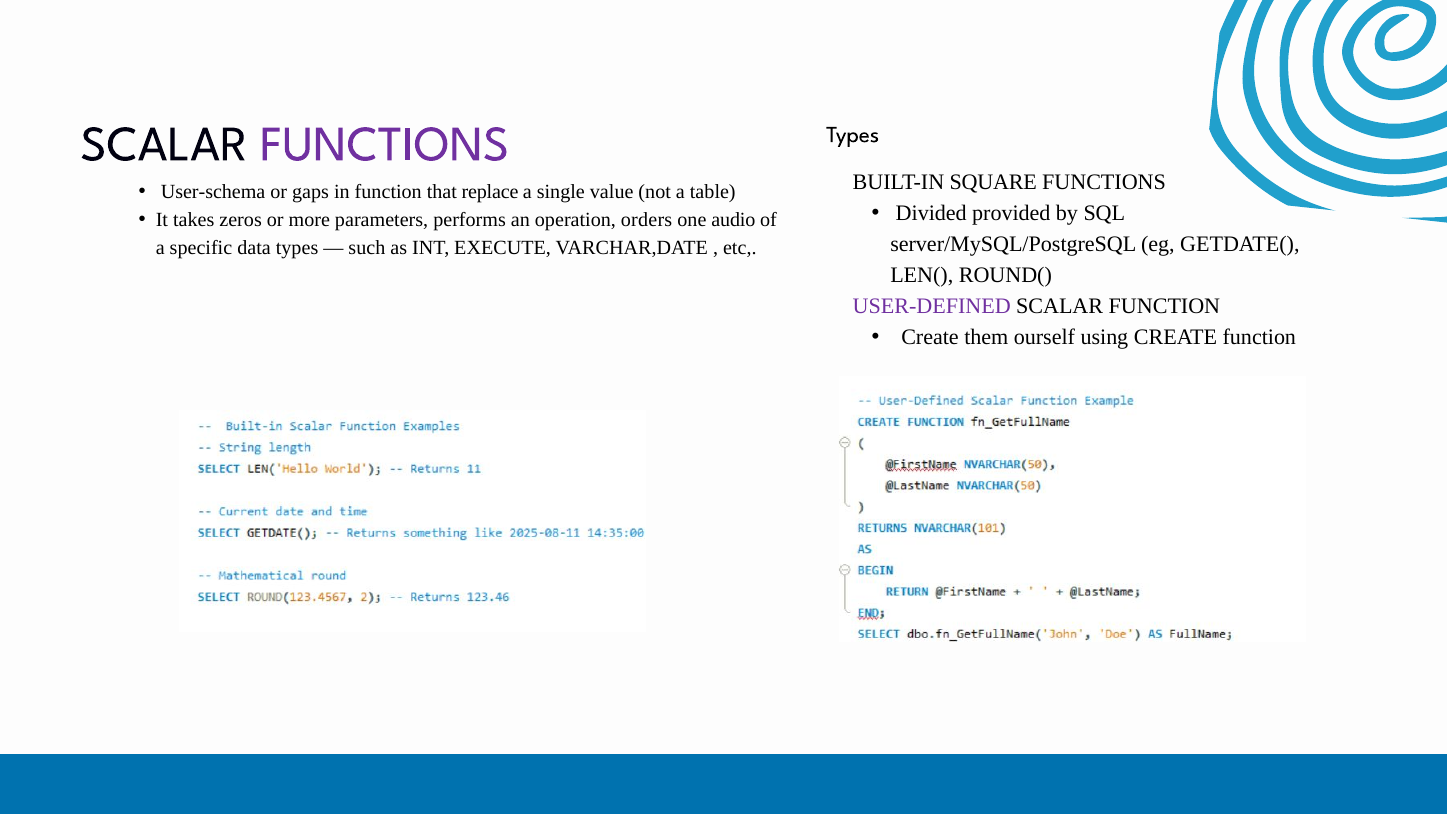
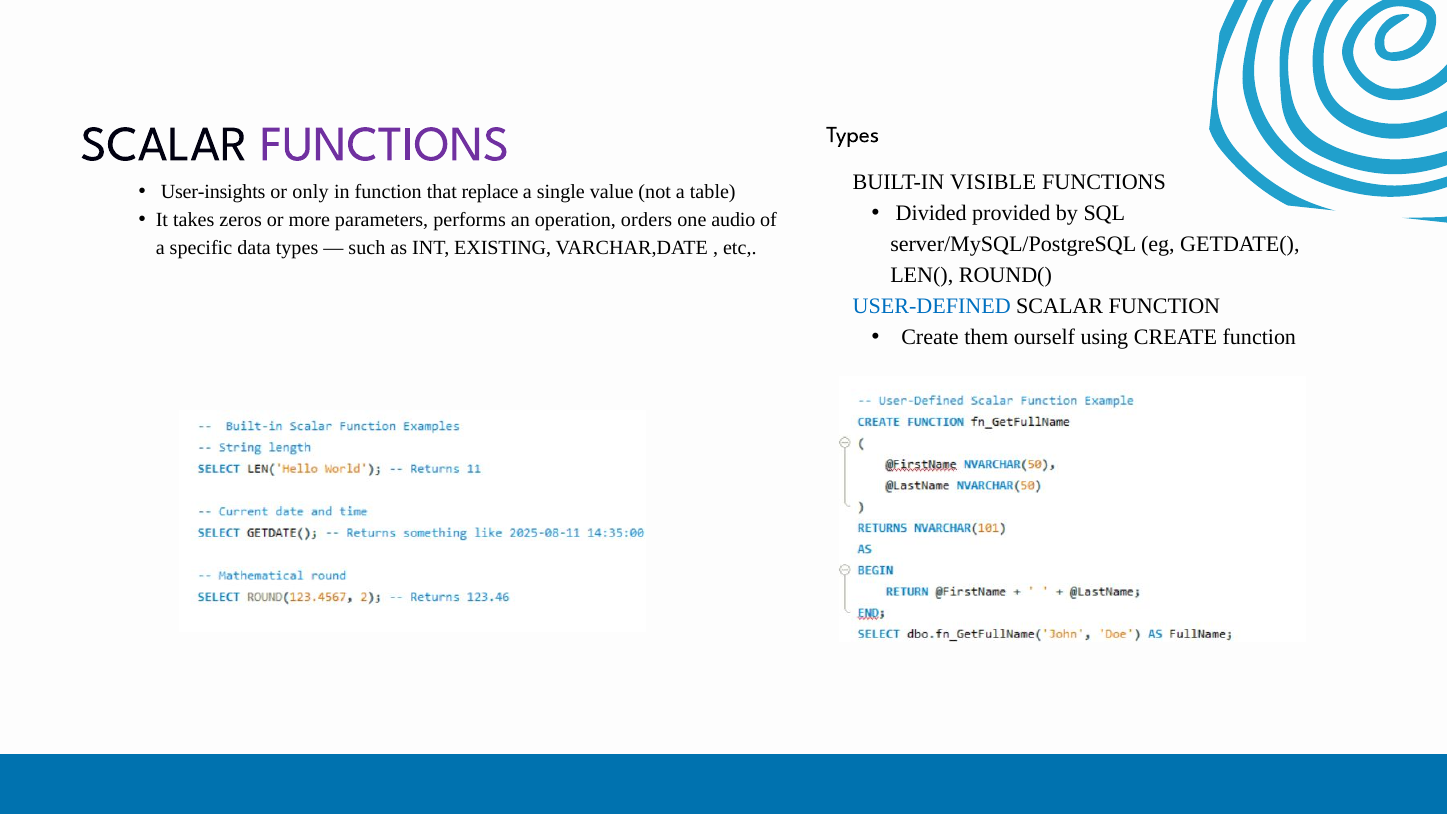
SQUARE: SQUARE -> VISIBLE (993, 183)
User-schema: User-schema -> User-insights (213, 192)
gaps: gaps -> only (310, 192)
EXECUTE: EXECUTE -> EXISTING (503, 248)
USER-DEFINED colour: purple -> blue (932, 306)
